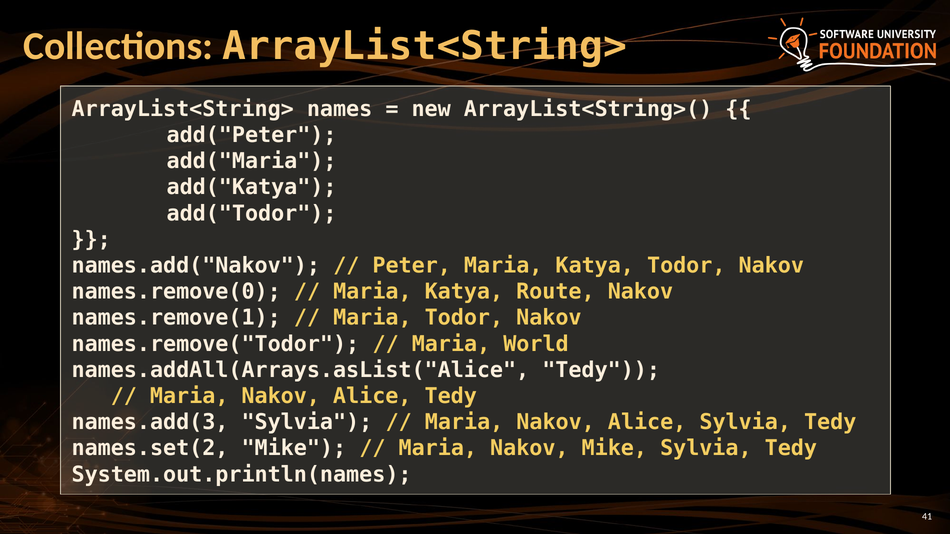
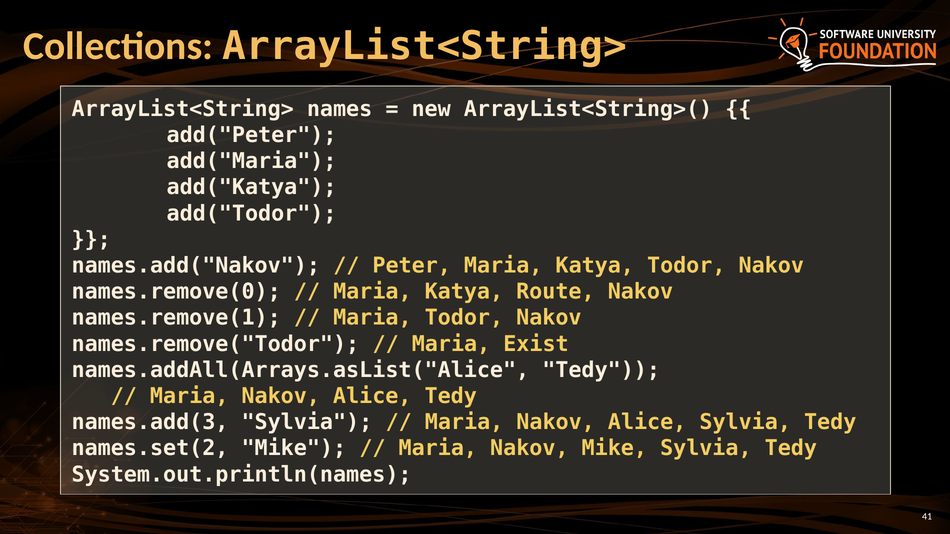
World: World -> Exist (536, 344)
